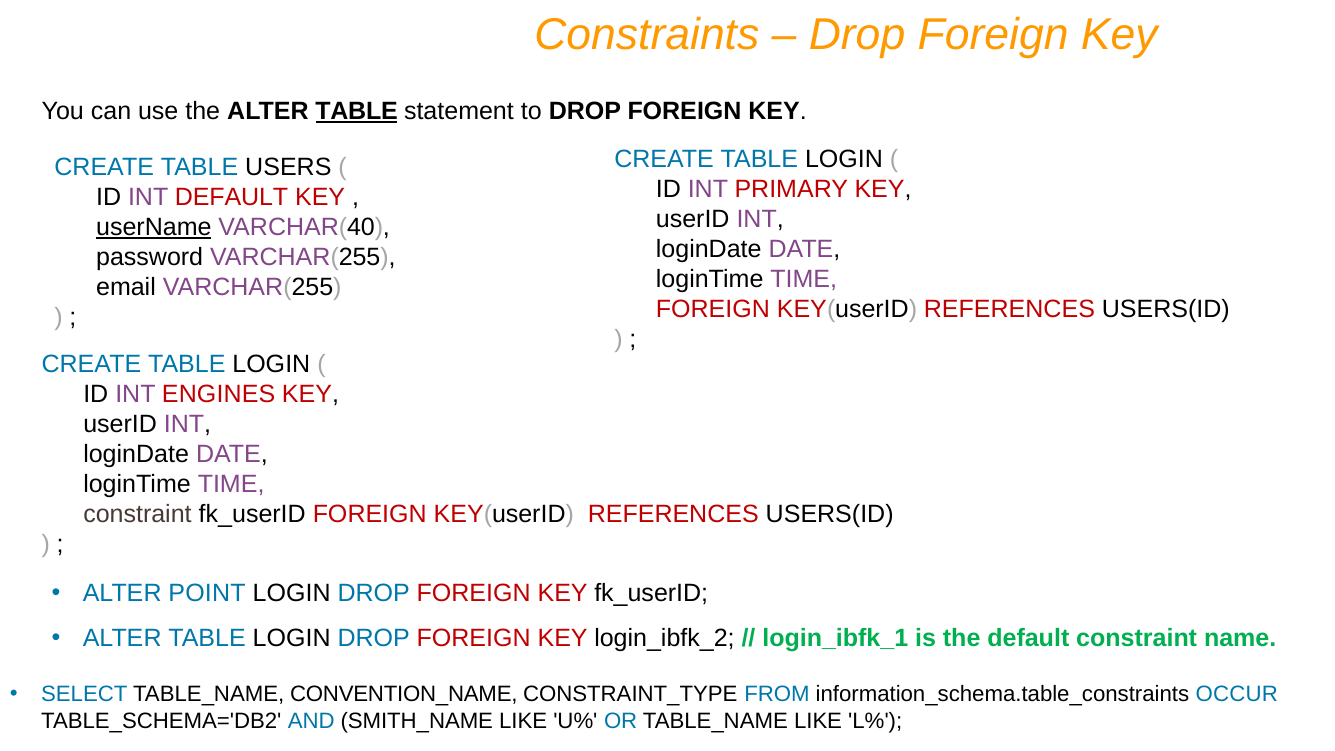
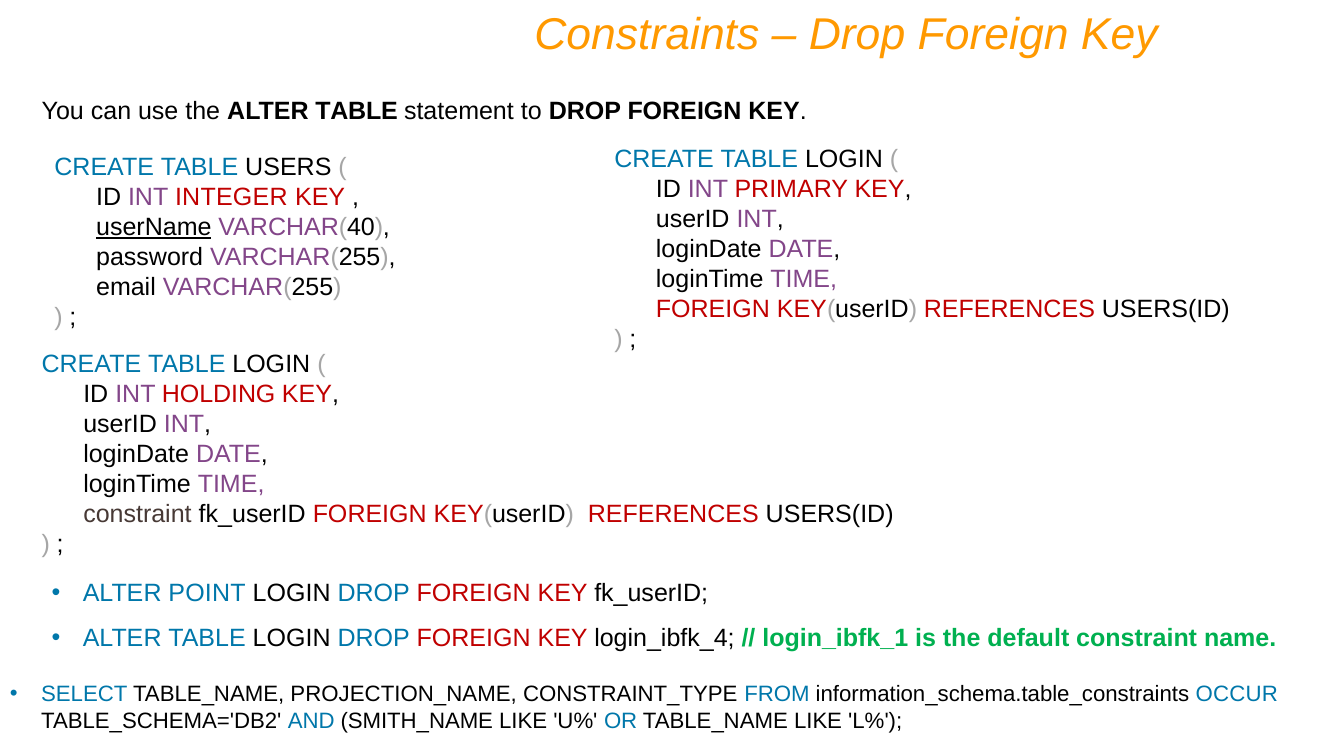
TABLE underline: present -> none (357, 111)
INT DEFAULT: DEFAULT -> INTEGER (231, 197)
ENGINES: ENGINES -> HOLDING (219, 394)
login_ibfk_2: login_ibfk_2 -> login_ibfk_4 (664, 639)
CONVENTION_NAME: CONVENTION_NAME -> PROJECTION_NAME (404, 694)
